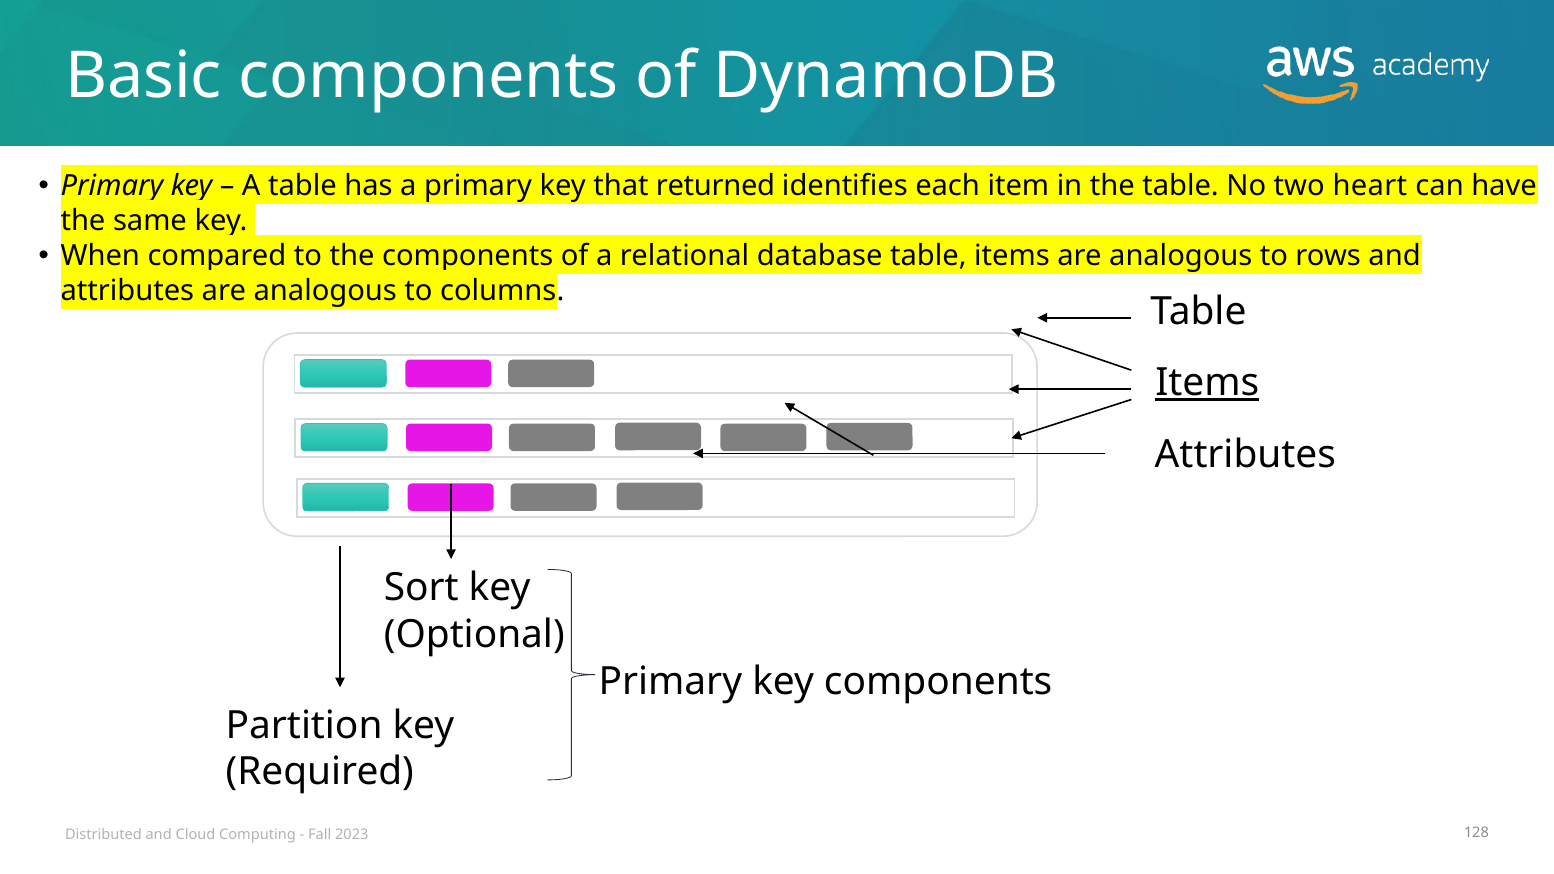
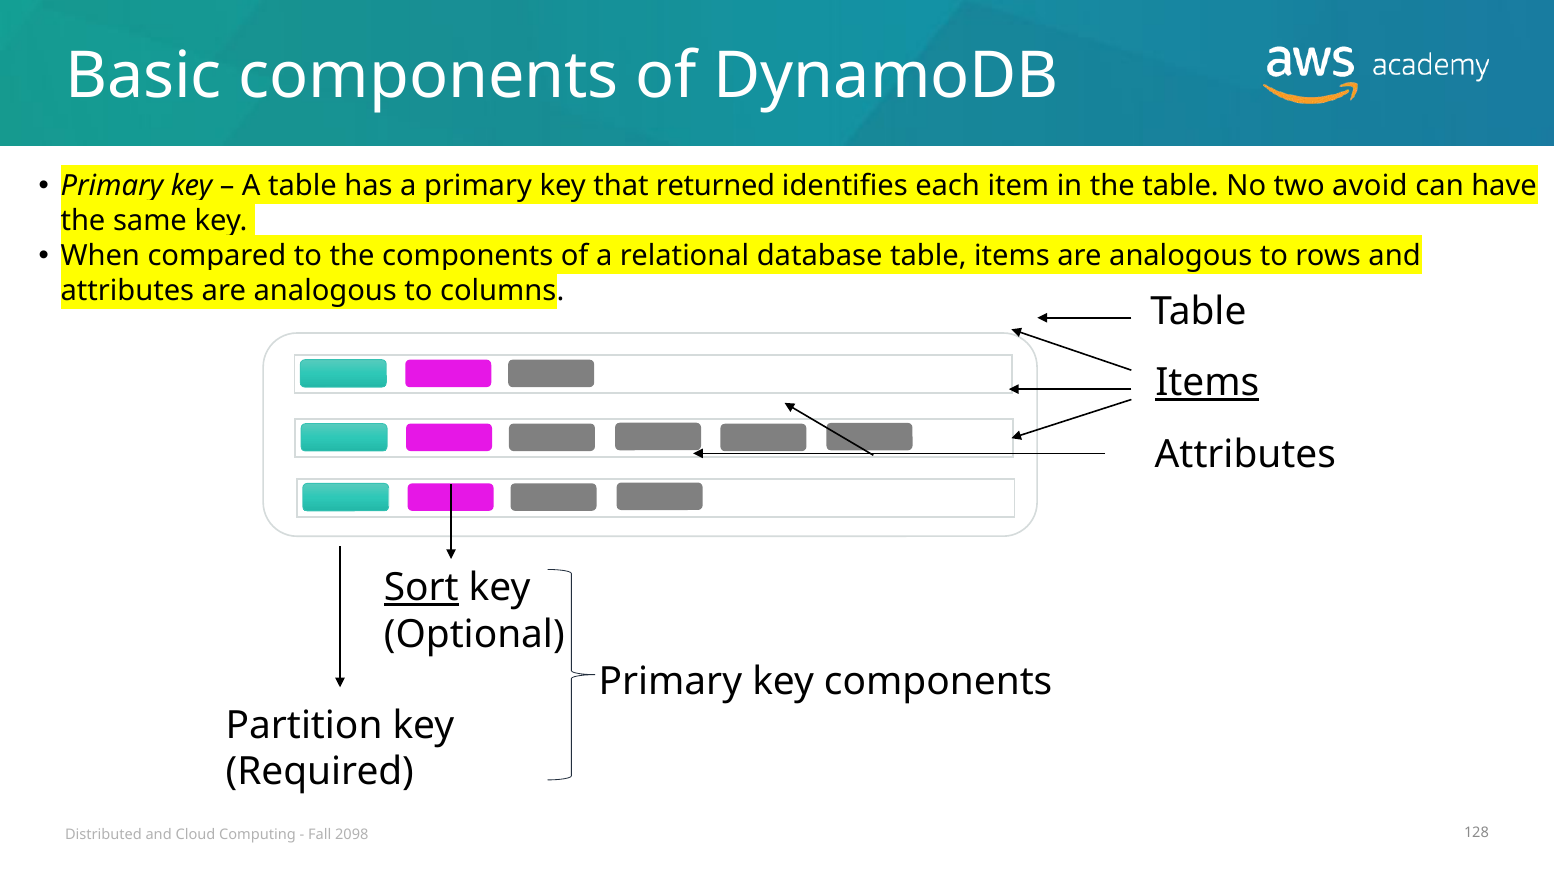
heart: heart -> avoid (1370, 186)
Sort underline: none -> present (421, 588)
2023: 2023 -> 2098 (352, 834)
